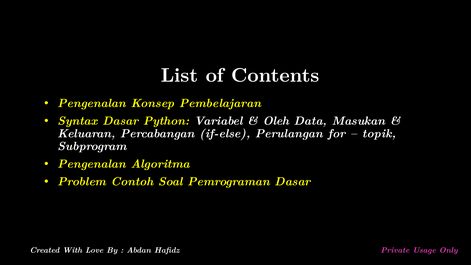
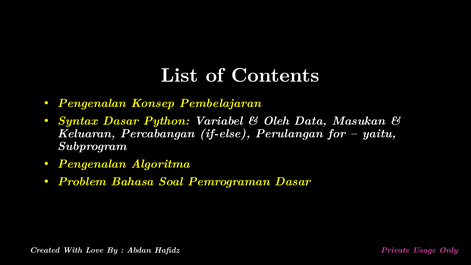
topik: topik -> yaitu (379, 134)
Contoh: Contoh -> Bahasa (132, 182)
